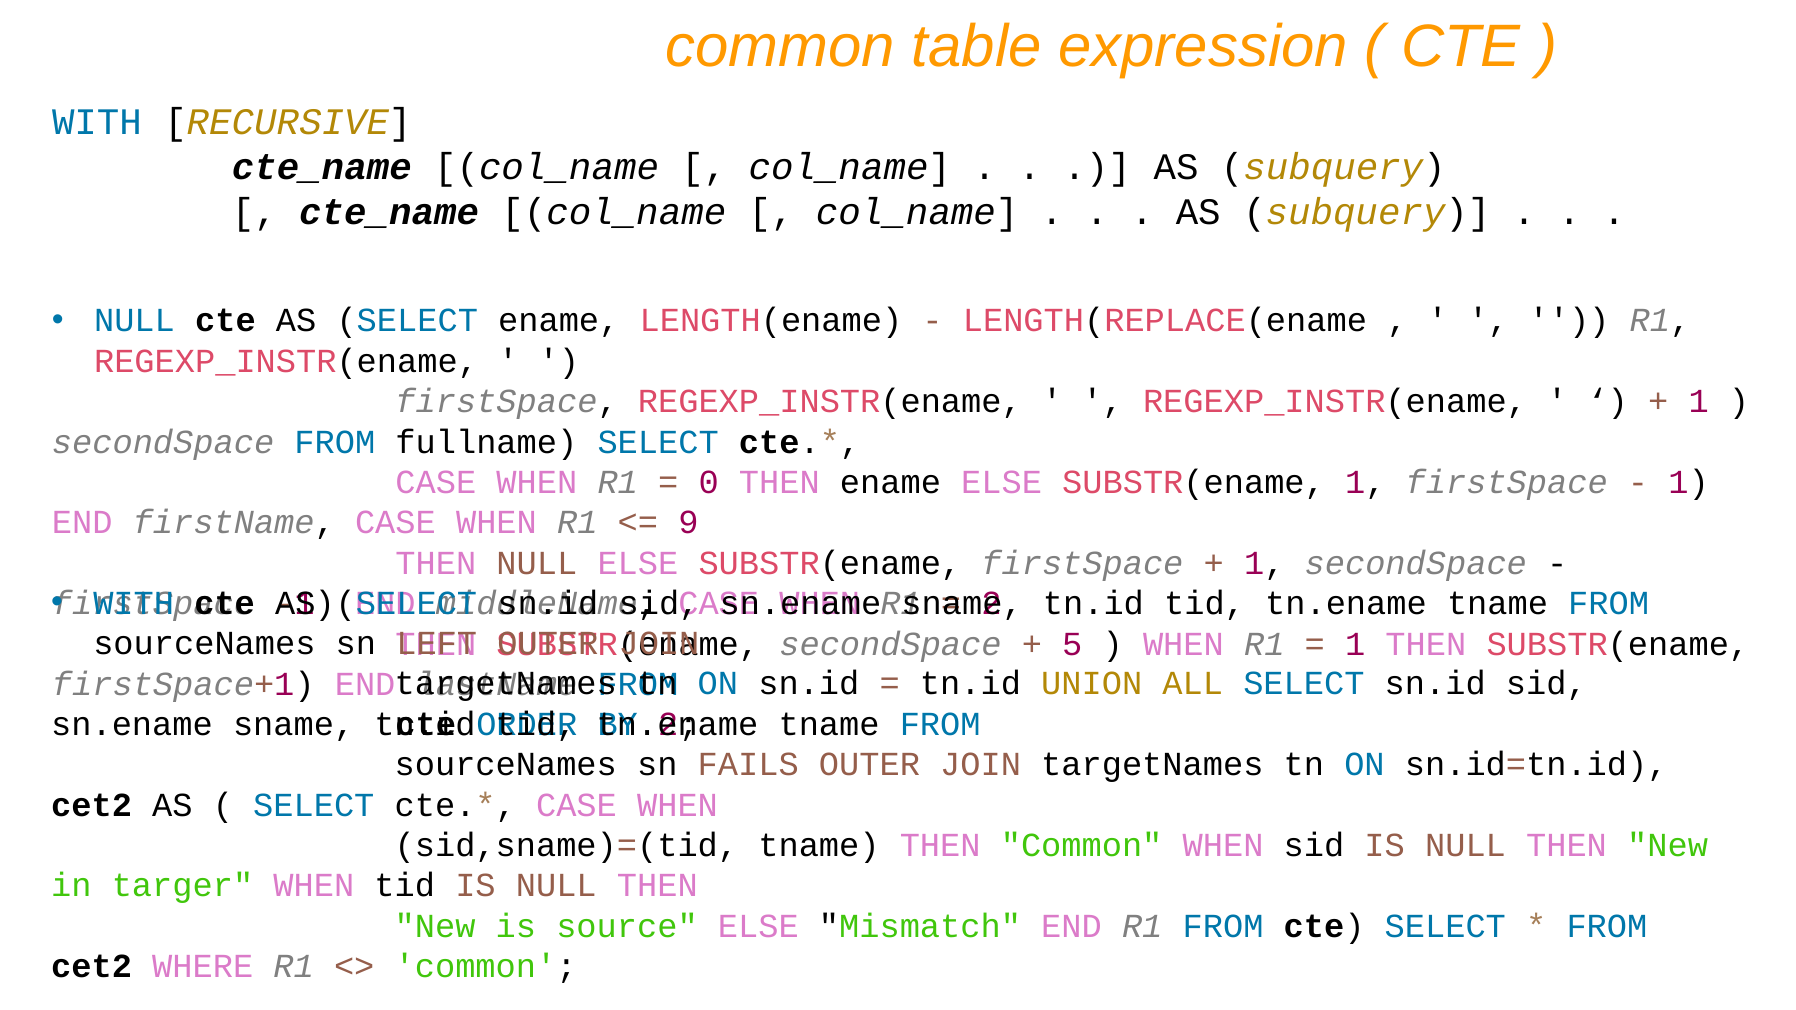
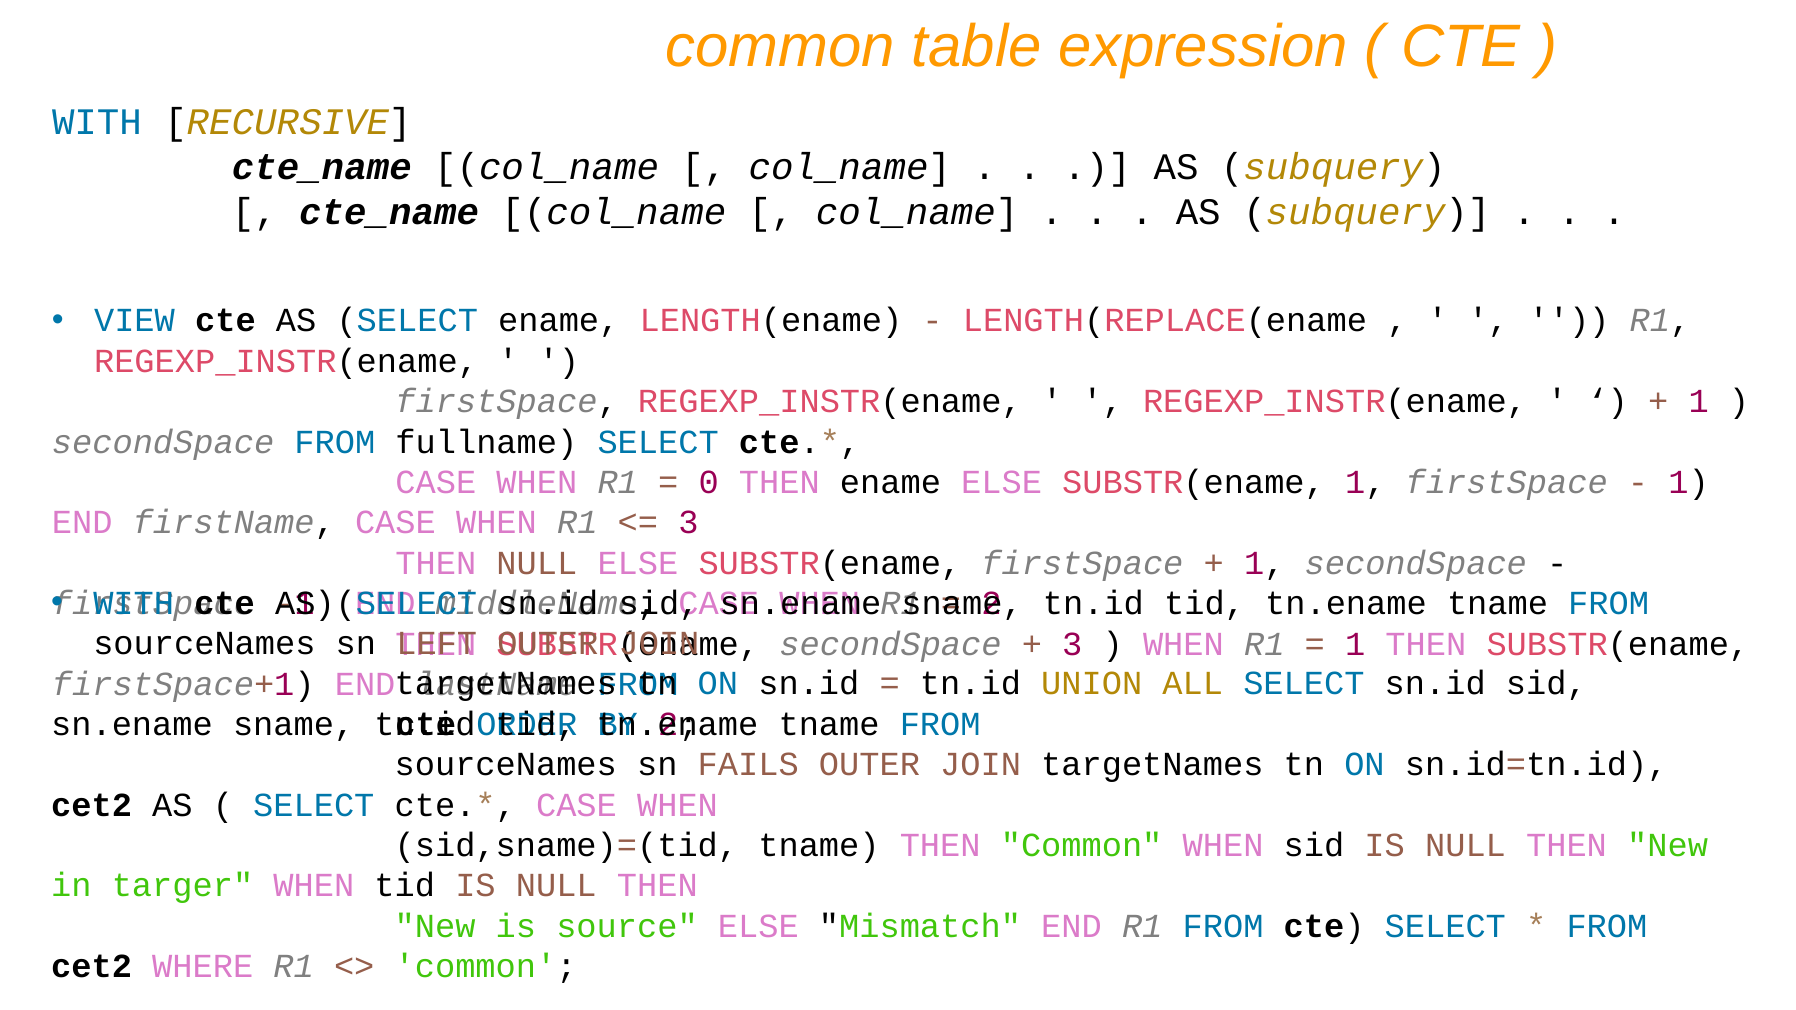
NULL: NULL -> VIEW (134, 321)
9: 9 -> 3 (688, 523)
5: 5 -> 3 (1072, 644)
